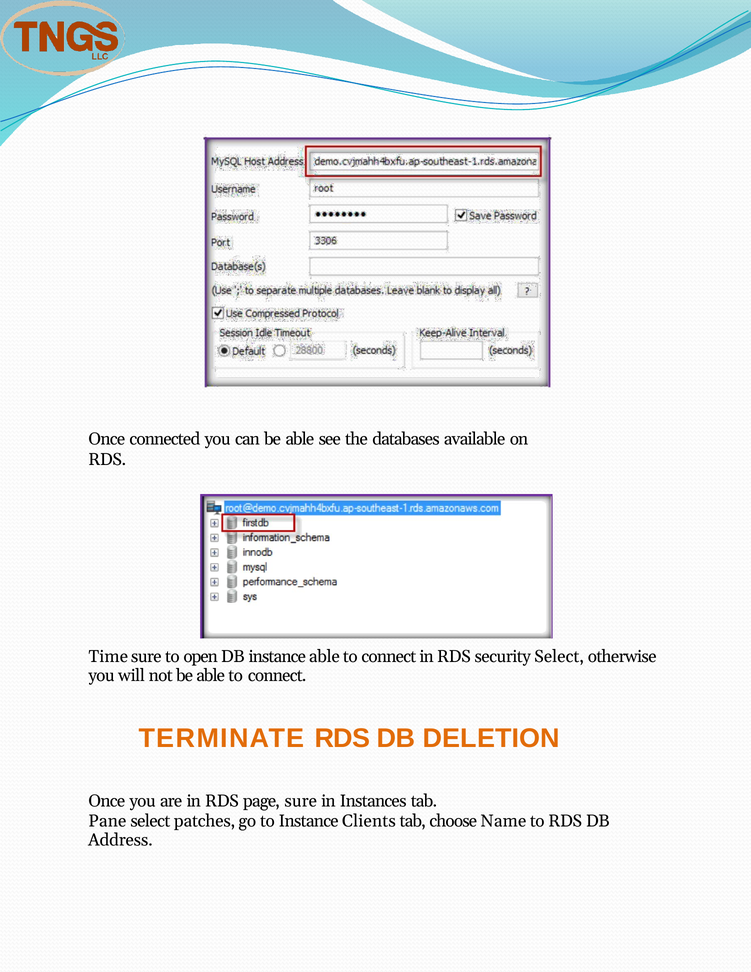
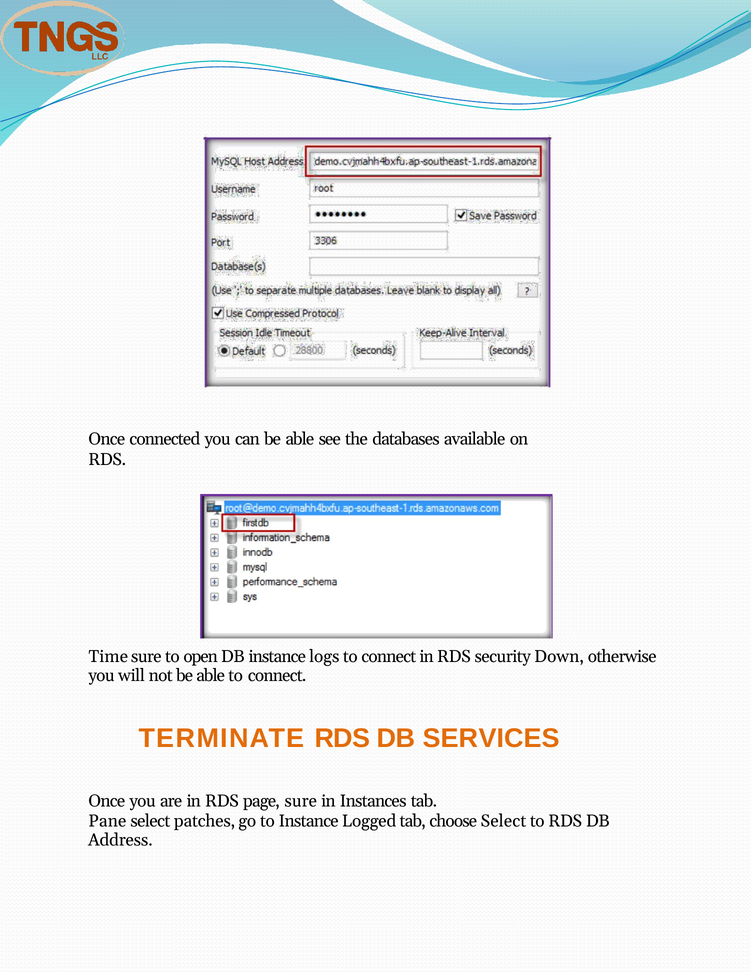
instance able: able -> logs (324, 657)
security Select: Select -> Down (559, 657)
DELETION: DELETION -> SERVICES (491, 738)
Clients: Clients -> Logged (369, 821)
choose Name: Name -> Select (503, 821)
